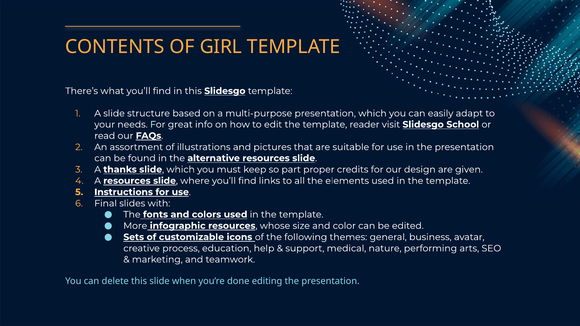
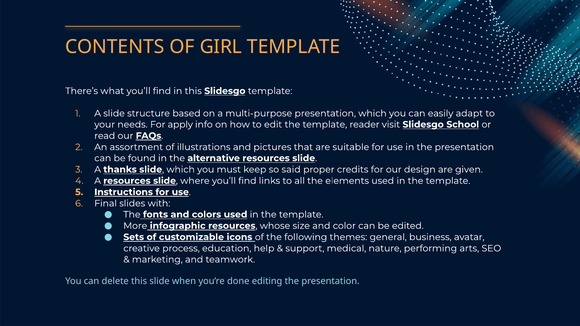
great: great -> apply (180, 125)
part: part -> said (291, 170)
